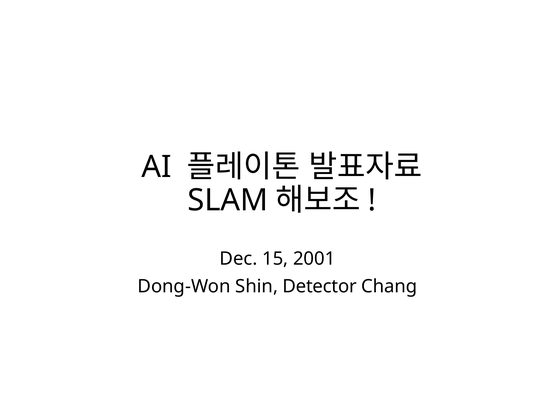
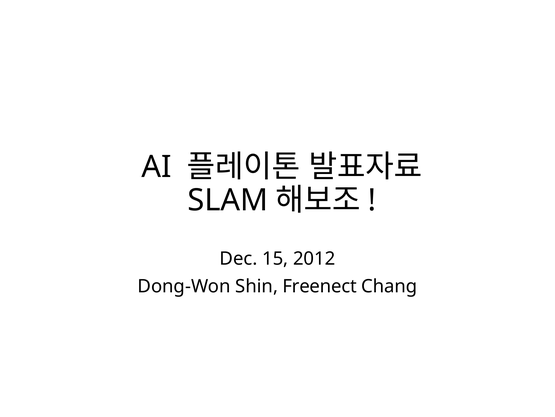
2001: 2001 -> 2012 (314, 258)
Detector: Detector -> Freenect (320, 286)
